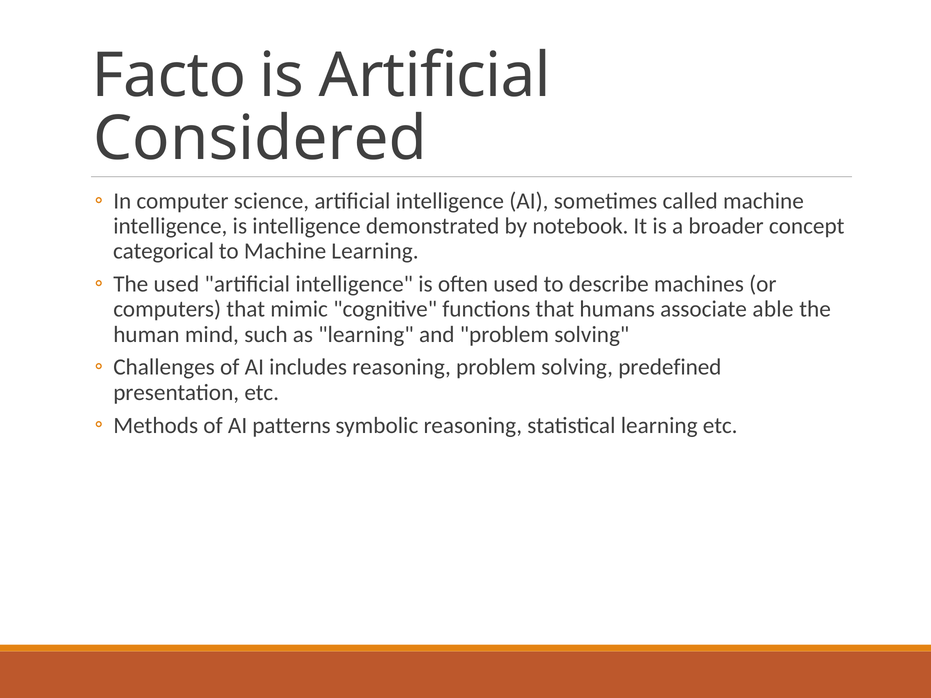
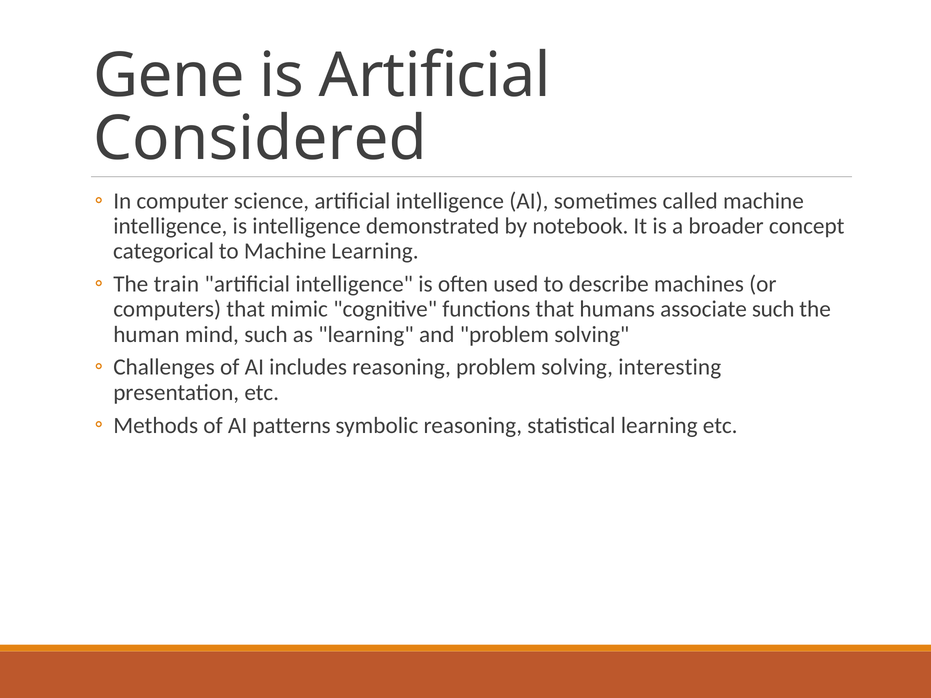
Facto: Facto -> Gene (169, 76)
The used: used -> train (176, 284)
associate able: able -> such (773, 309)
predefined: predefined -> interesting (670, 367)
